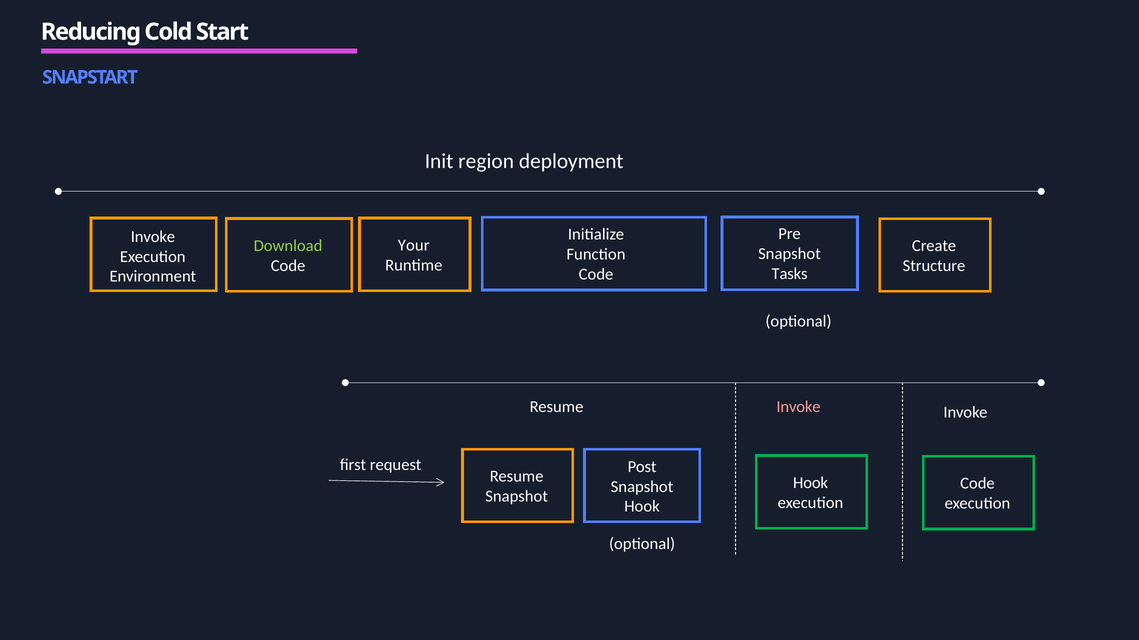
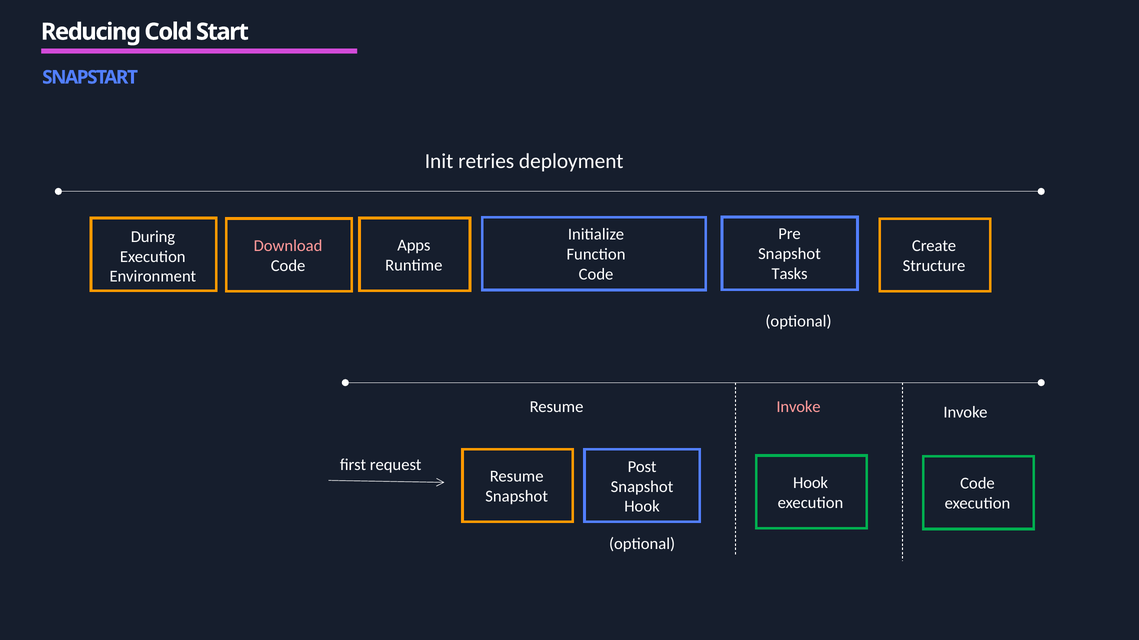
region: region -> retries (486, 162)
Invoke: Invoke -> During (153, 237)
Your: Your -> Apps (414, 245)
Download colour: light green -> pink (288, 246)
